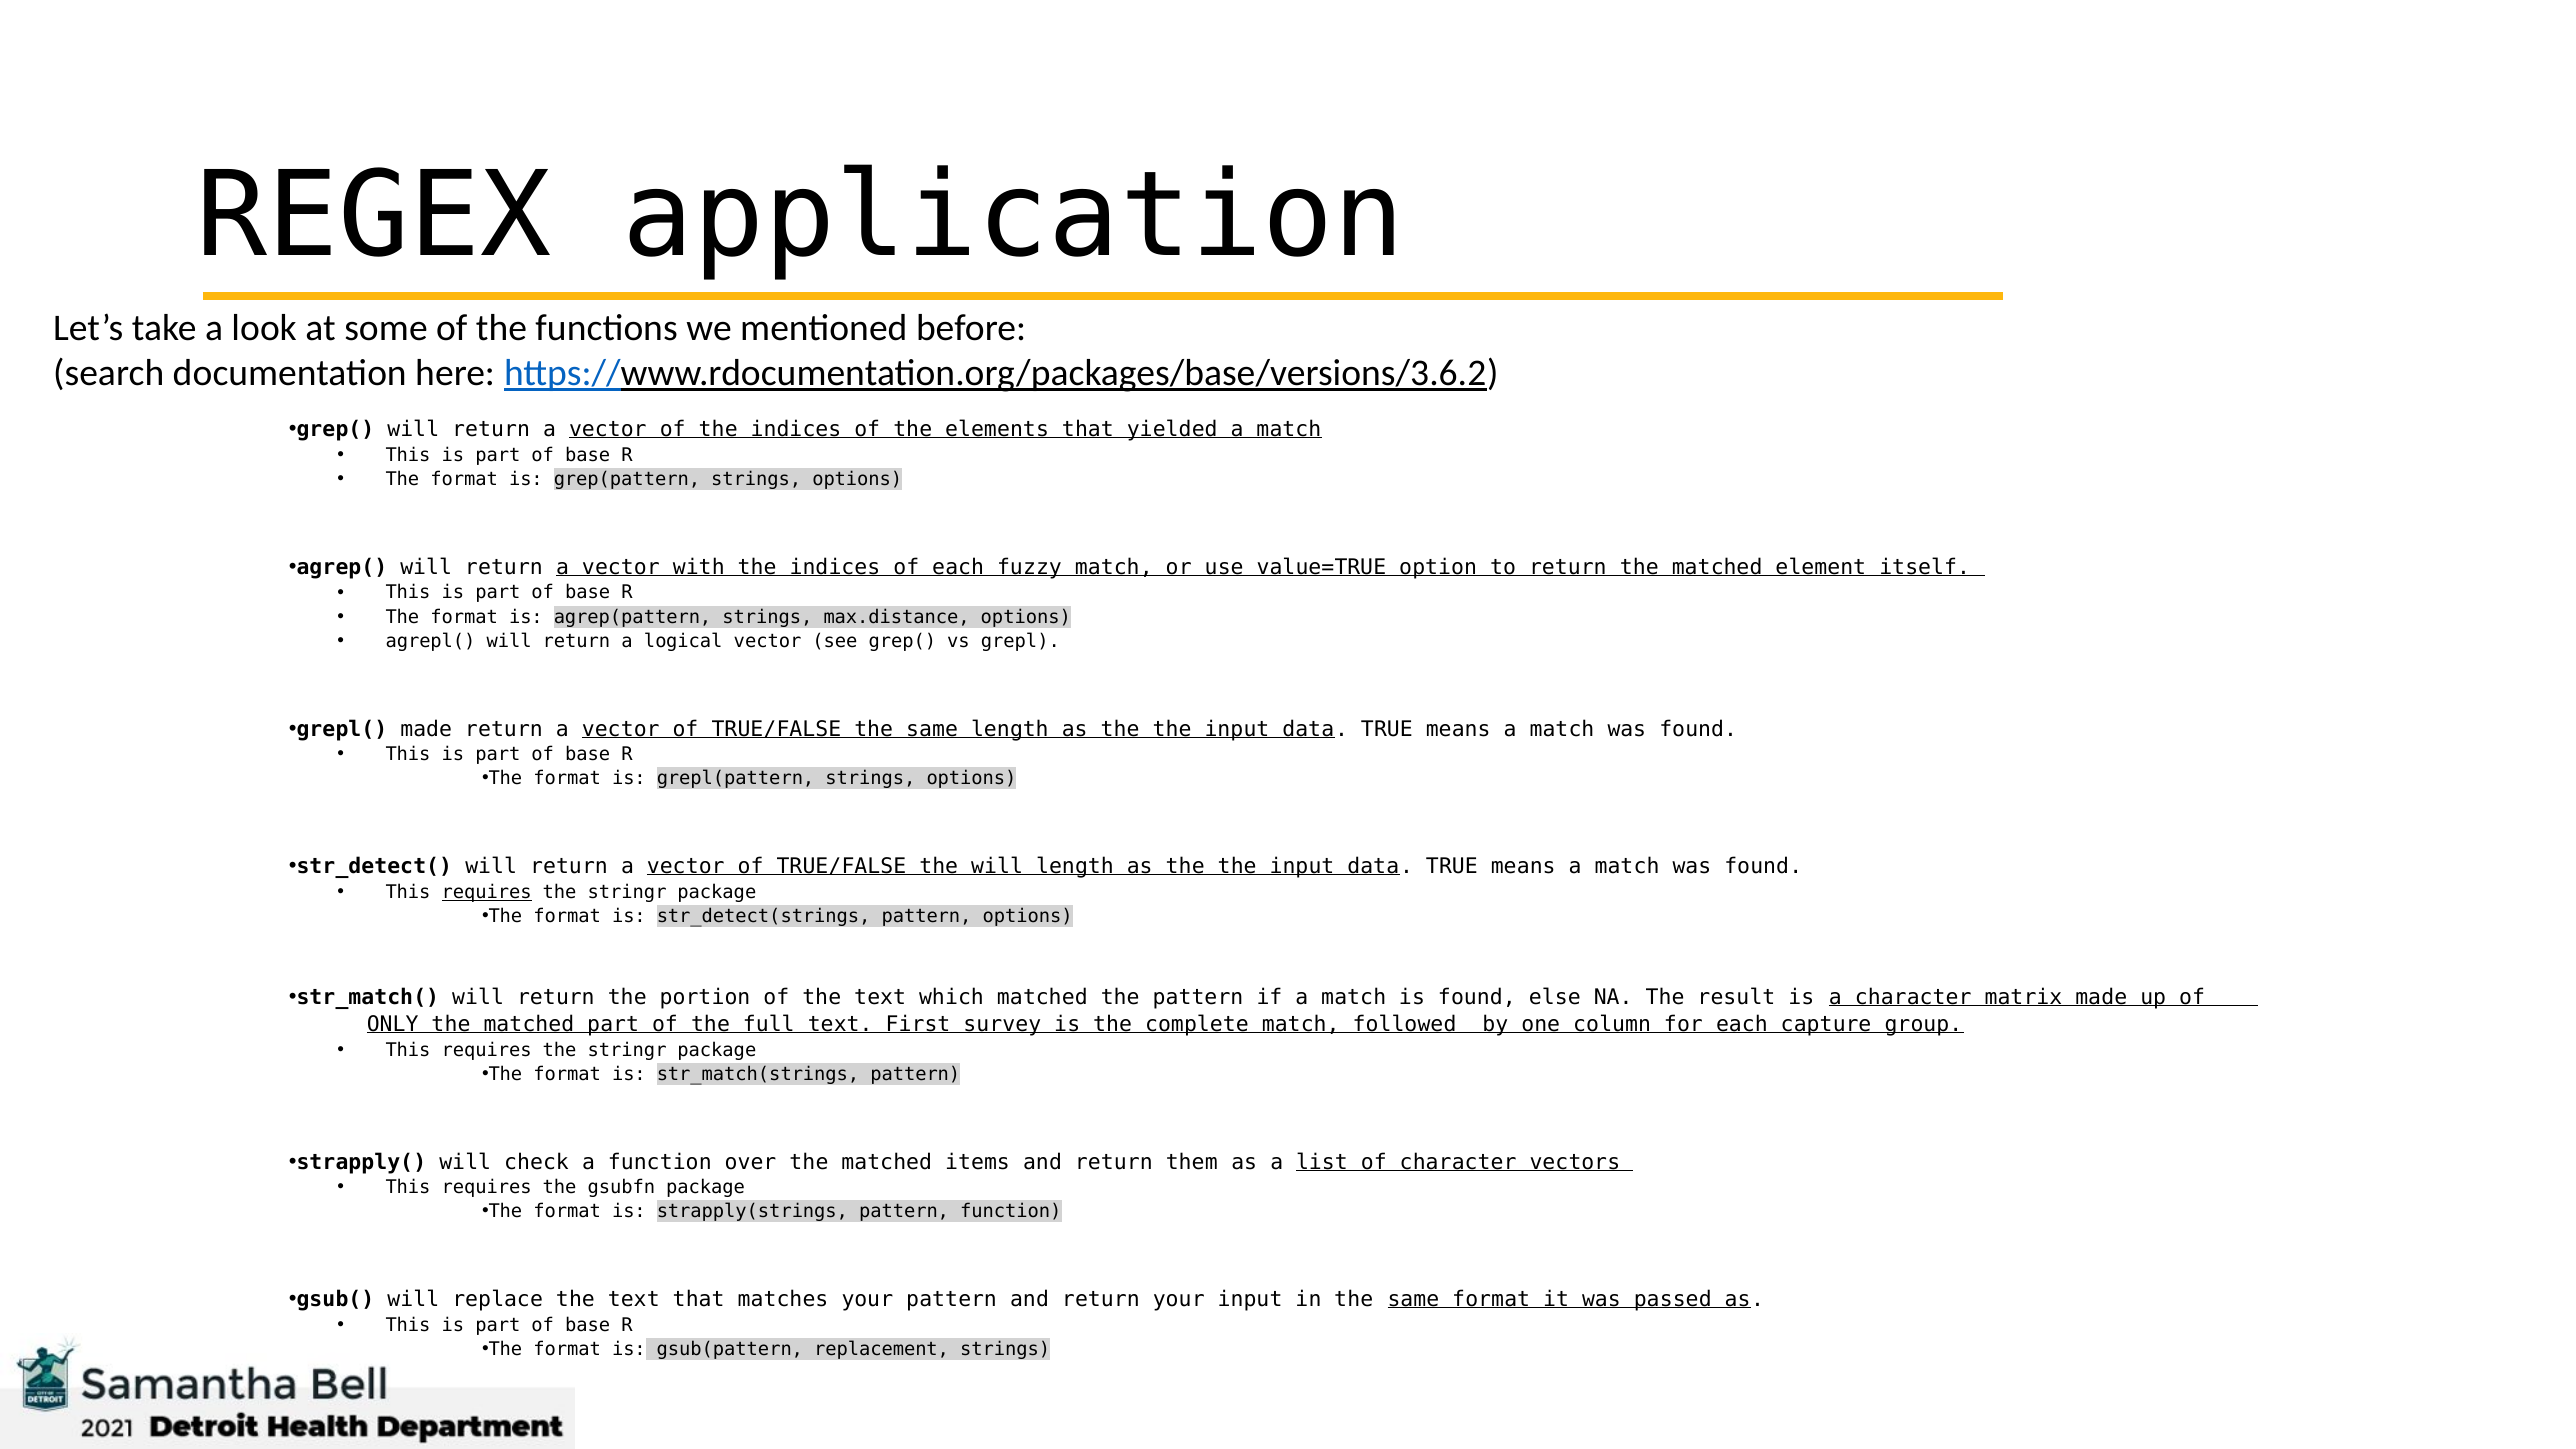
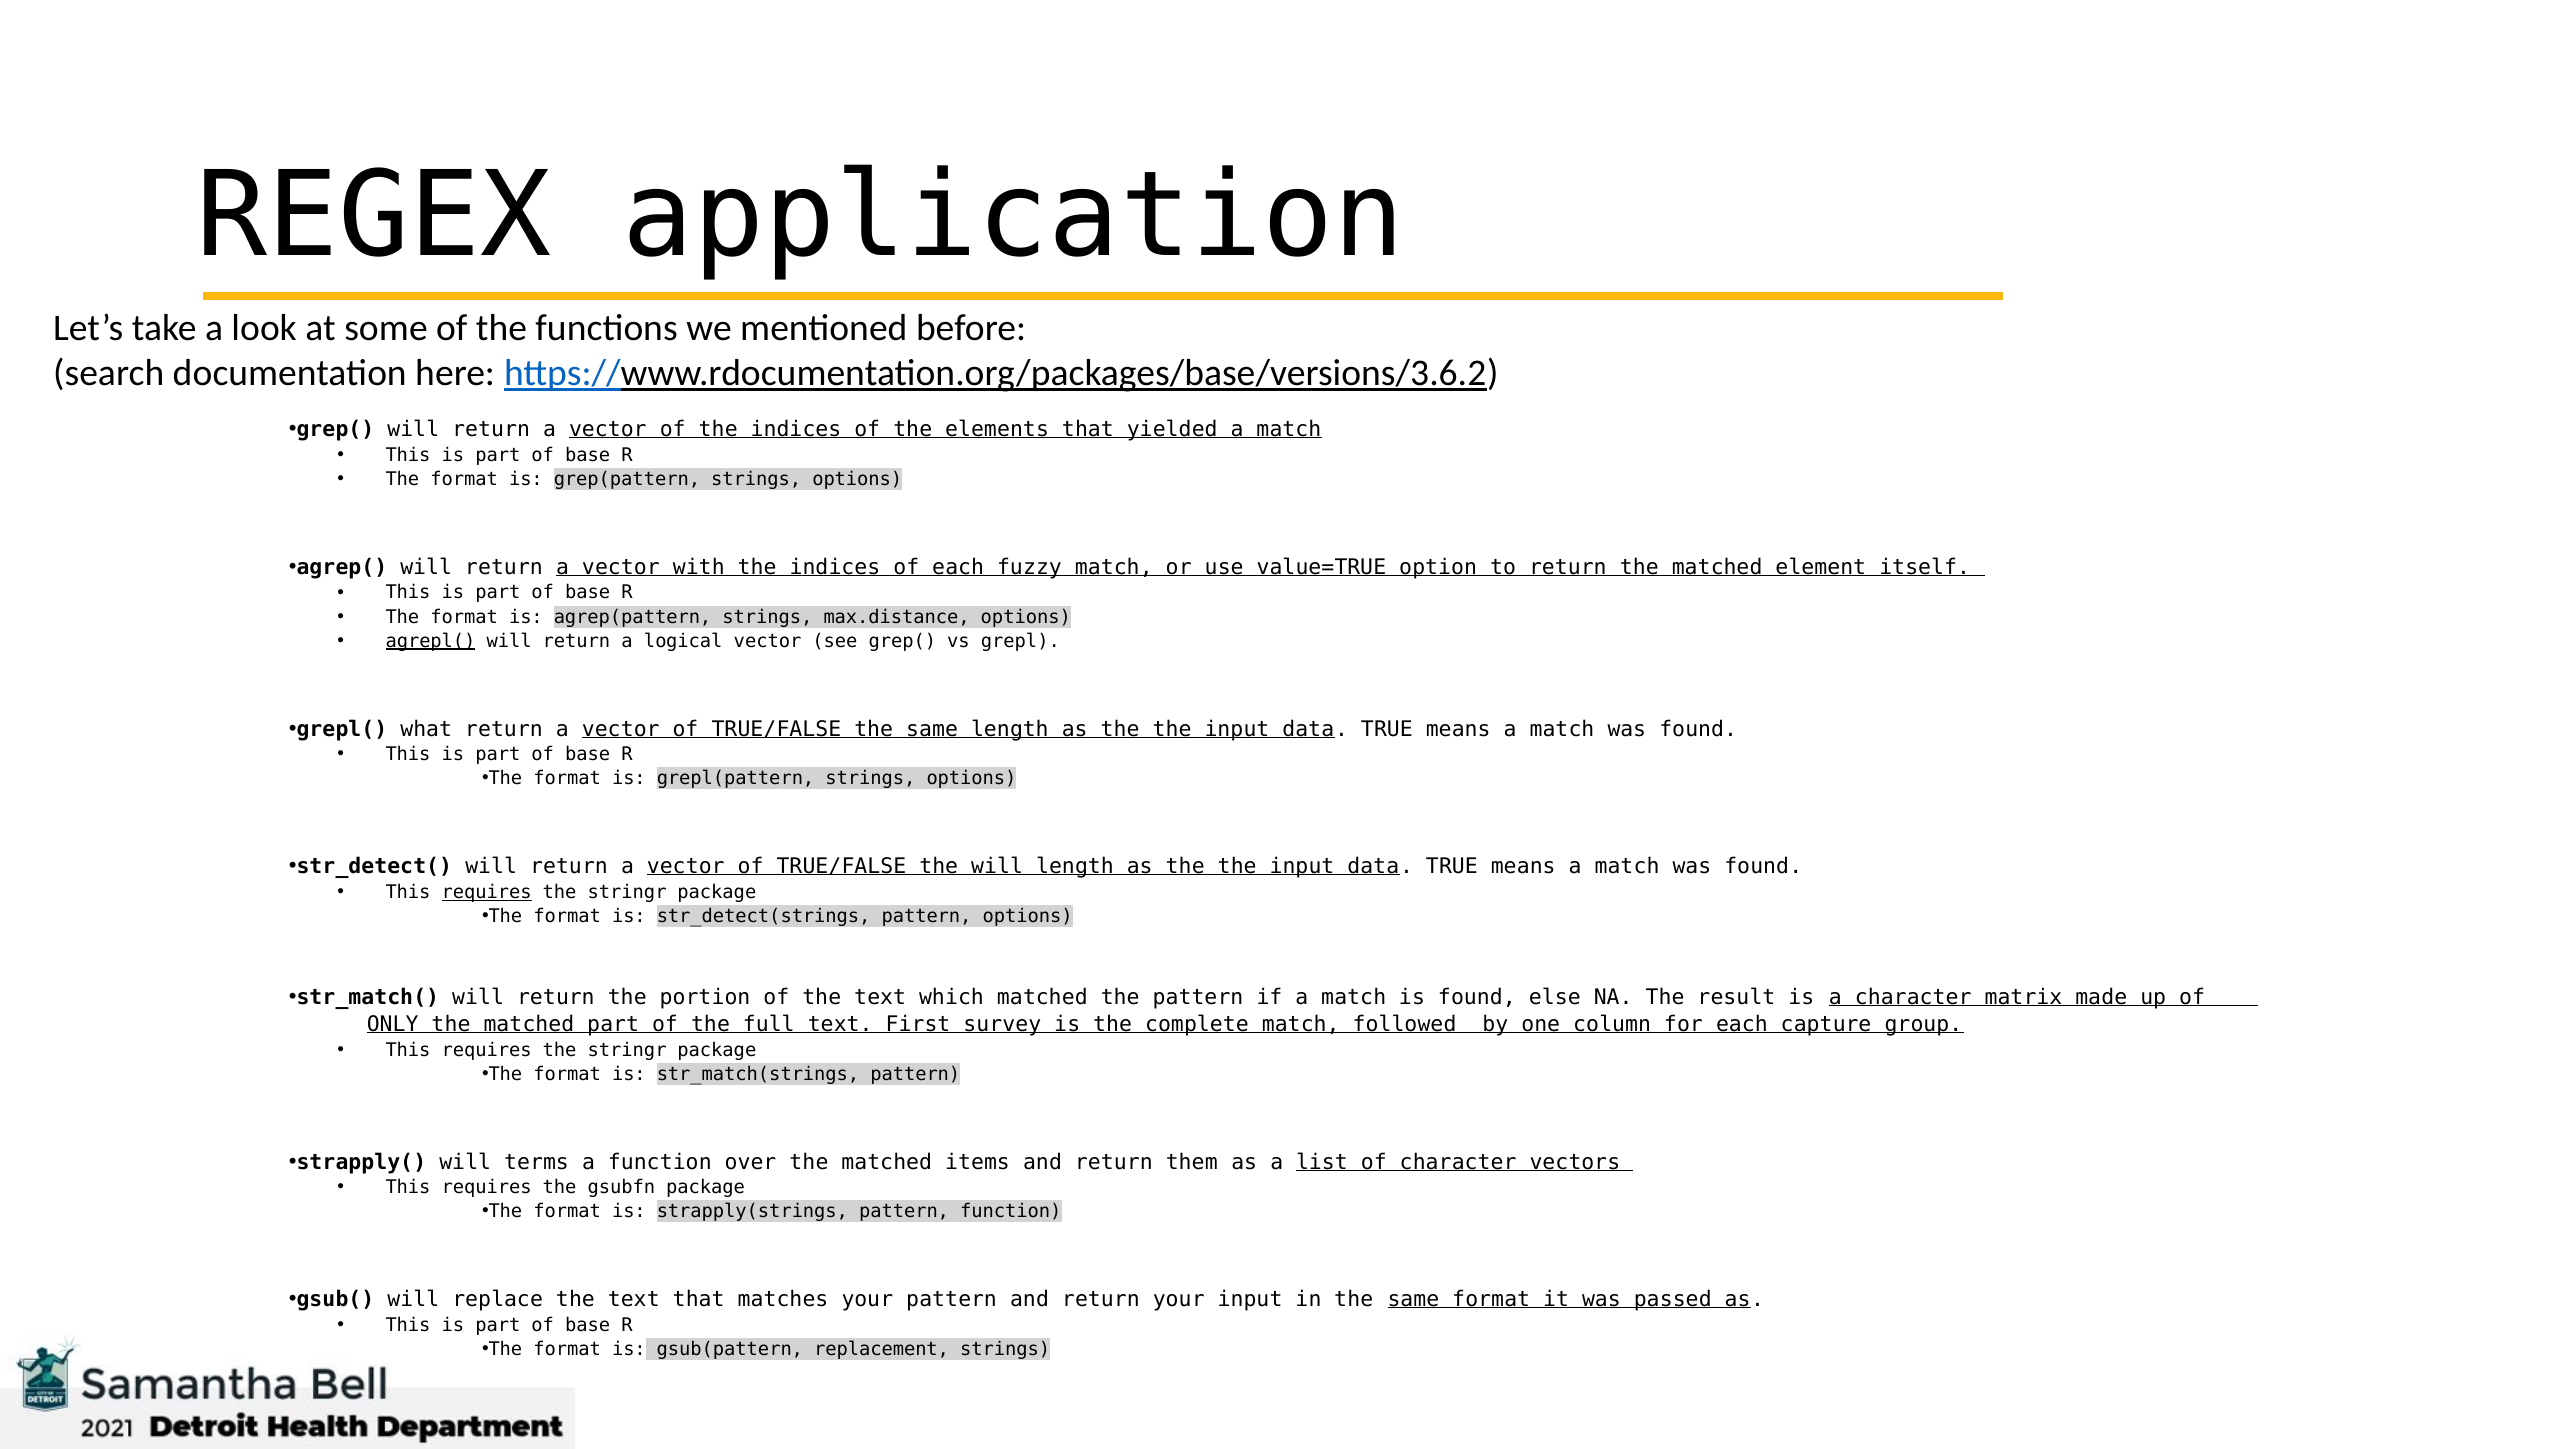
agrepl( underline: none -> present (431, 641)
grepl( made: made -> what (426, 729)
check: check -> terms (537, 1162)
